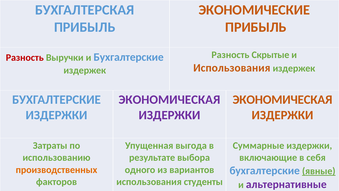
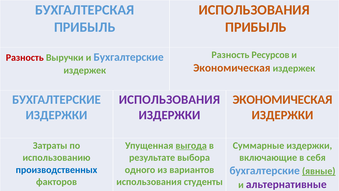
ЭКОНОМИЧЕСКИЕ: ЭКОНОМИЧЕСКИЕ -> ИСПОЛЬЗОВАНИЯ (254, 10)
Разность Скрытые: Скрытые -> Ресурсов (270, 55)
Использования: Использования -> Экономическая (232, 68)
ЭКОНОМИЧЕСКАЯ: ЭКОНОМИЧЕСКАЯ -> ИСПОЛЬЗОВАНИЯ (169, 99)
выгода underline: none -> present (191, 145)
производственных colour: orange -> blue (57, 169)
